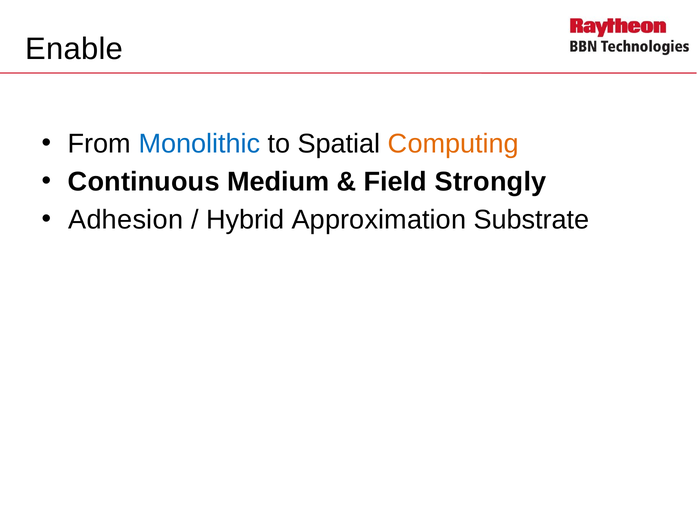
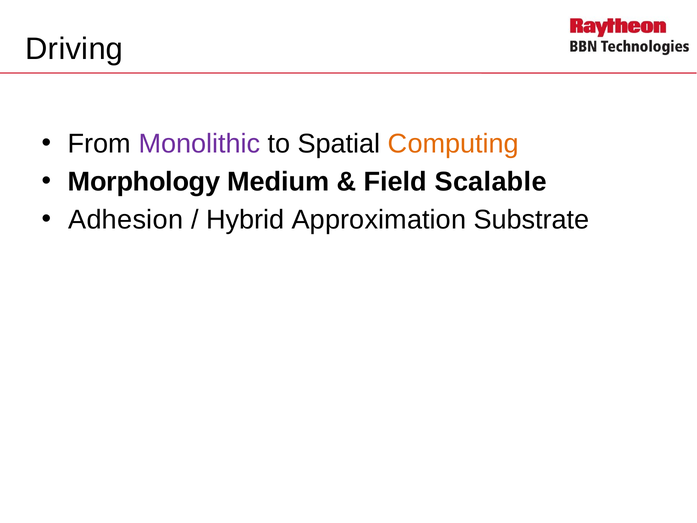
Enable: Enable -> Driving (74, 49)
Monolithic colour: blue -> purple (199, 144)
Continuous: Continuous -> Morphology (144, 182)
Strongly: Strongly -> Scalable (491, 182)
